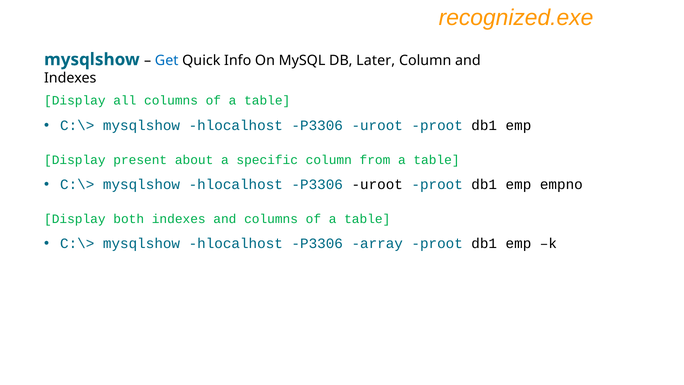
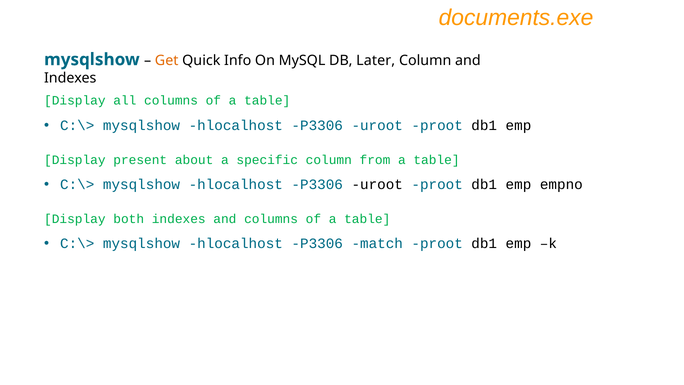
recognized.exe: recognized.exe -> documents.exe (516, 18)
Get colour: blue -> orange (167, 60)
array: array -> match (377, 244)
